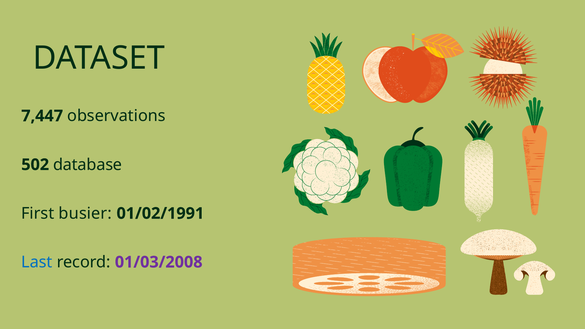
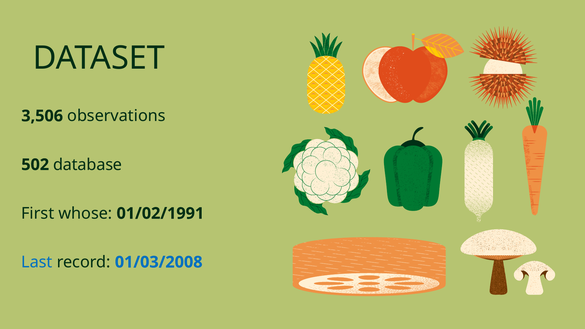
7,447: 7,447 -> 3,506 (42, 116)
busier: busier -> whose (85, 213)
01/03/2008 colour: purple -> blue (159, 262)
